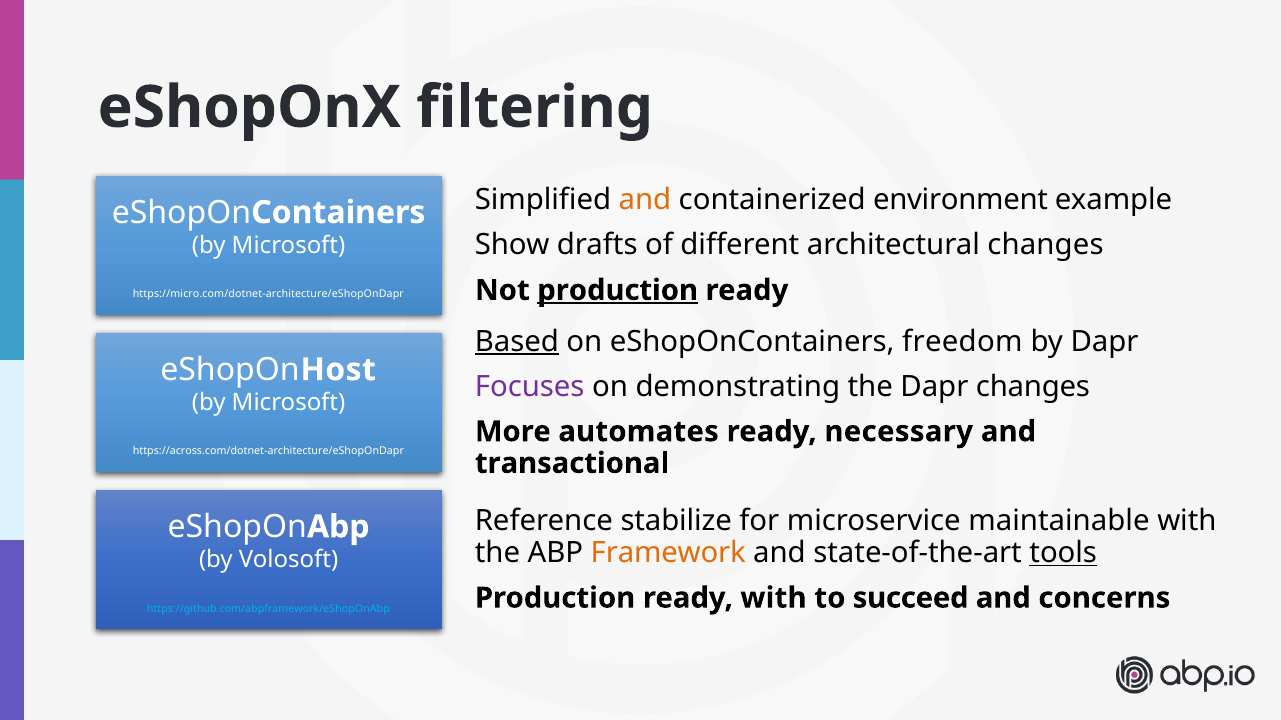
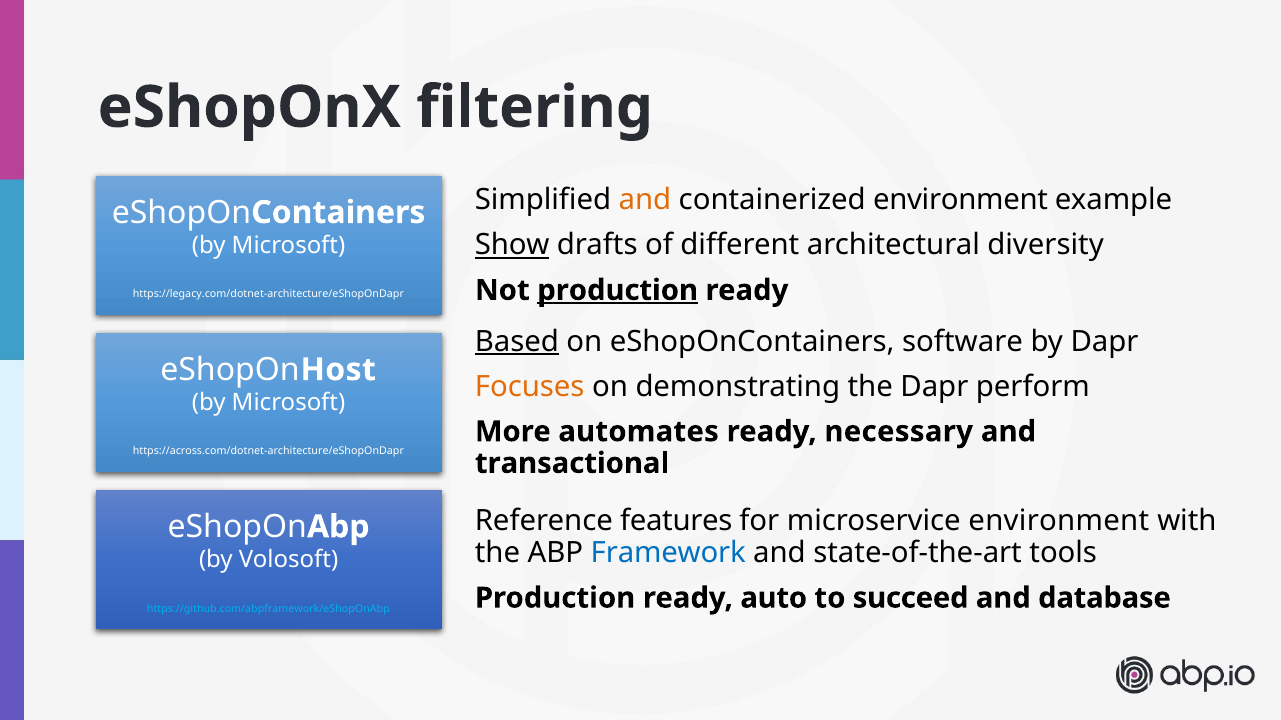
Show underline: none -> present (512, 245)
architectural changes: changes -> diversity (1046, 245)
https://micro.com/dotnet-architecture/eShopOnDapr: https://micro.com/dotnet-architecture/eShopOnDapr -> https://legacy.com/dotnet-architecture/eShopOnDapr (268, 294)
freedom: freedom -> software (963, 342)
Focuses colour: purple -> orange (530, 387)
Dapr changes: changes -> perform (1033, 387)
stabilize: stabilize -> features (676, 522)
microservice maintainable: maintainable -> environment (1059, 522)
Framework colour: orange -> blue (668, 553)
tools underline: present -> none (1063, 553)
ready with: with -> auto (774, 598)
concerns: concerns -> database (1104, 598)
